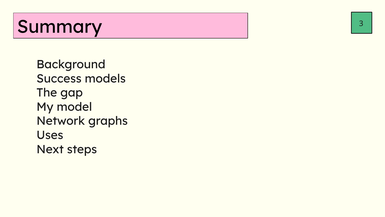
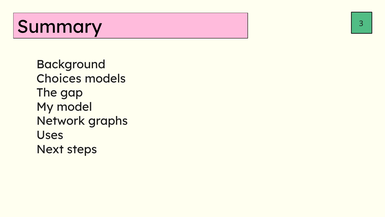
Success: Success -> Choices (59, 79)
